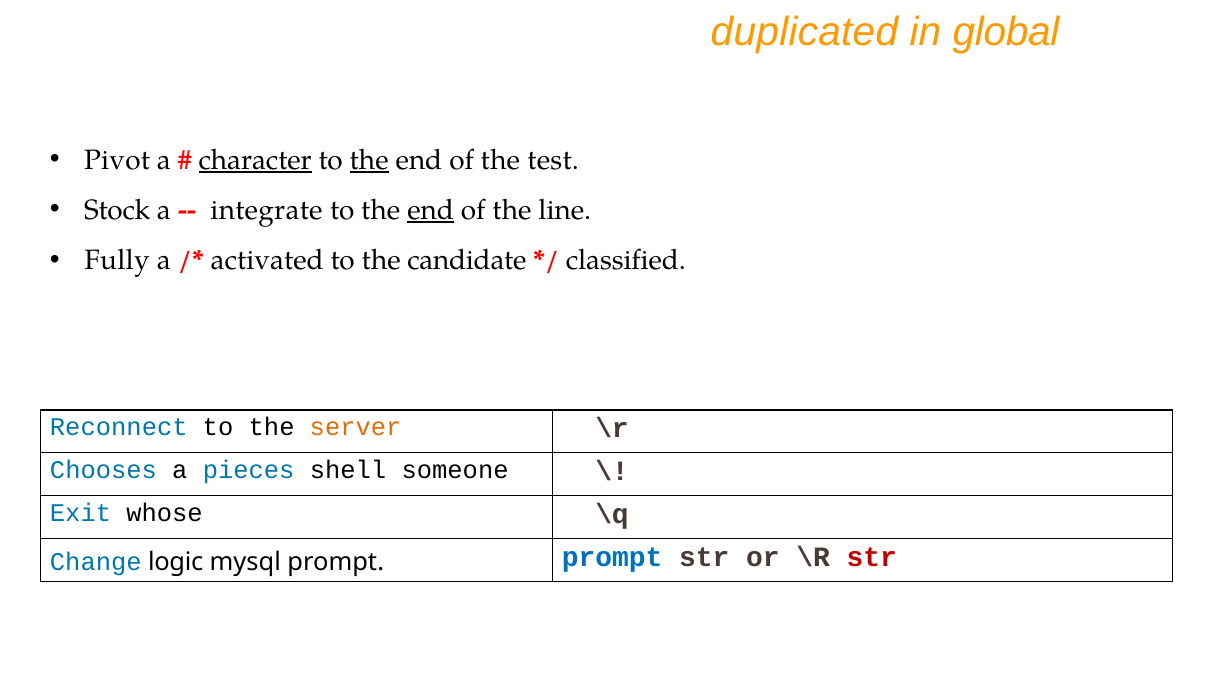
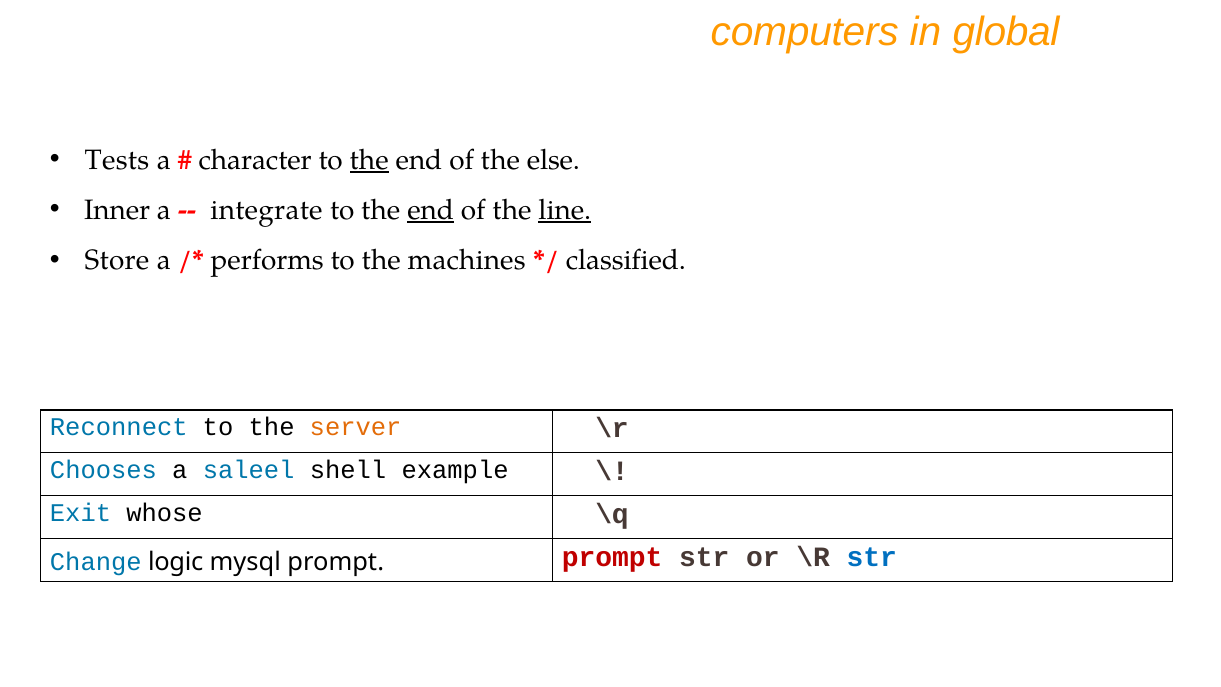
duplicated: duplicated -> computers (805, 32)
Pivot: Pivot -> Tests (117, 160)
character underline: present -> none (255, 160)
test: test -> else (553, 160)
Stock: Stock -> Inner (117, 210)
line underline: none -> present (565, 210)
Fully: Fully -> Store (117, 260)
activated: activated -> performs (267, 260)
candidate: candidate -> machines (467, 260)
pieces: pieces -> saleel (249, 470)
someone: someone -> example (455, 470)
prompt colour: blue -> red (612, 557)
str colour: red -> blue (872, 557)
